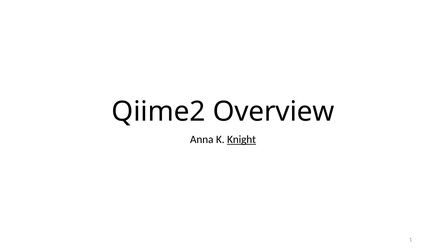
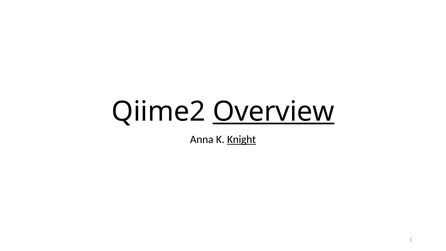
Overview underline: none -> present (274, 111)
